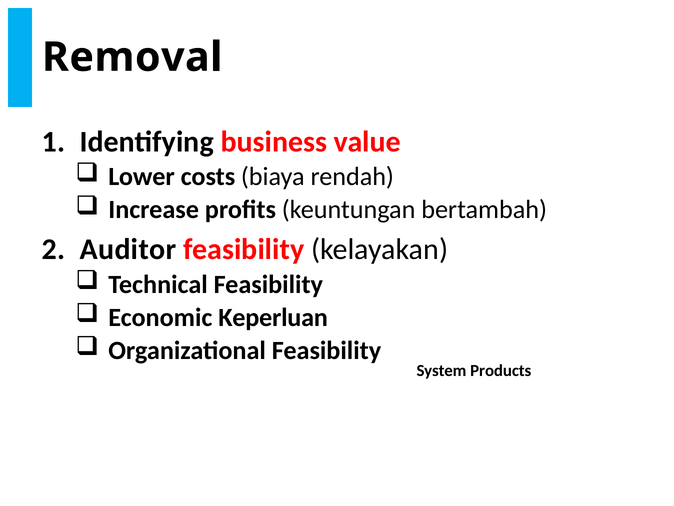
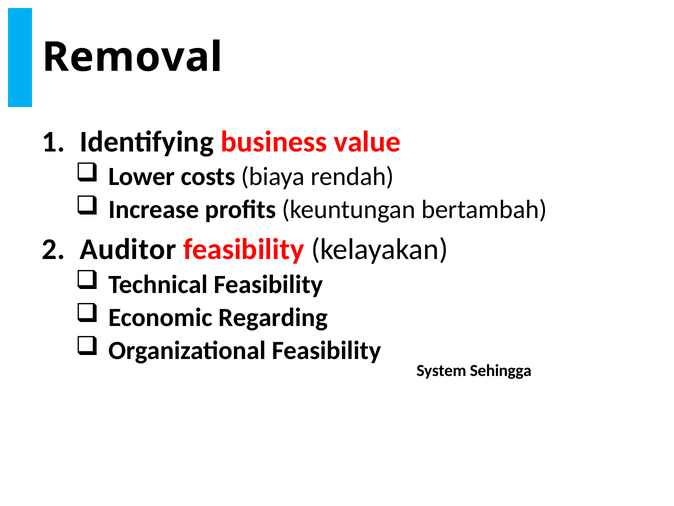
Keperluan: Keperluan -> Regarding (273, 317)
Products: Products -> Sehingga (501, 370)
